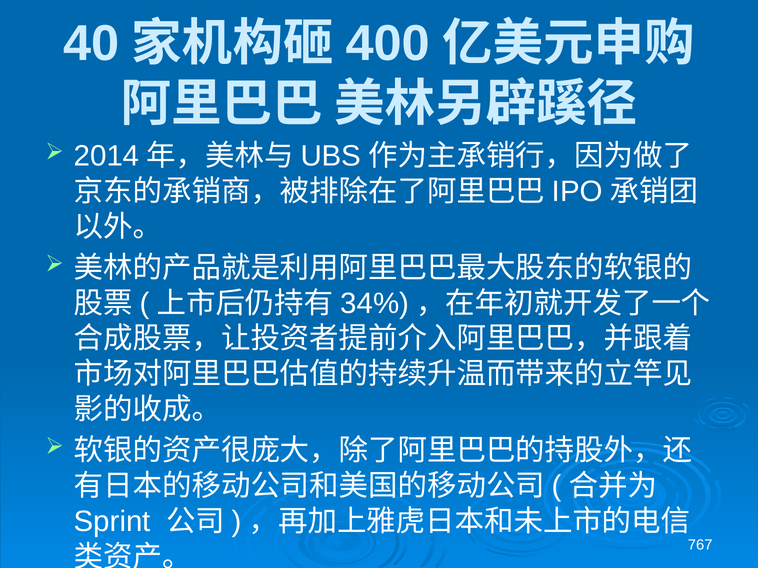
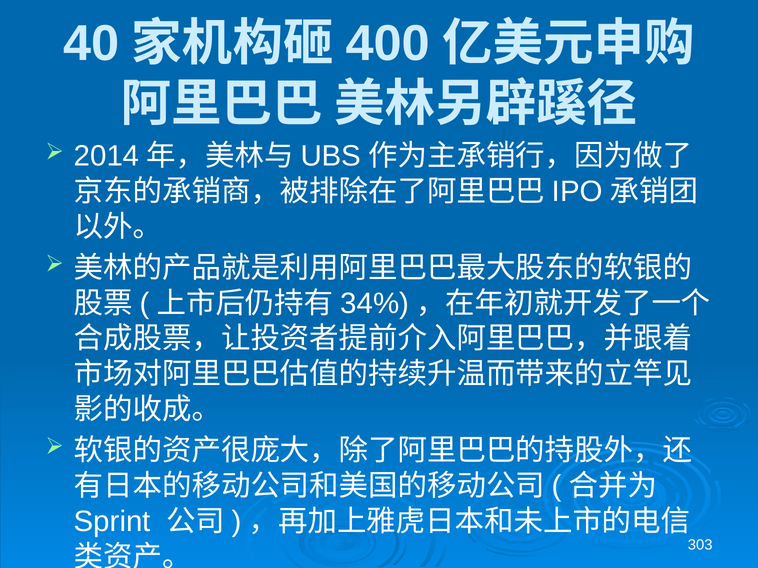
767: 767 -> 303 (700, 546)
